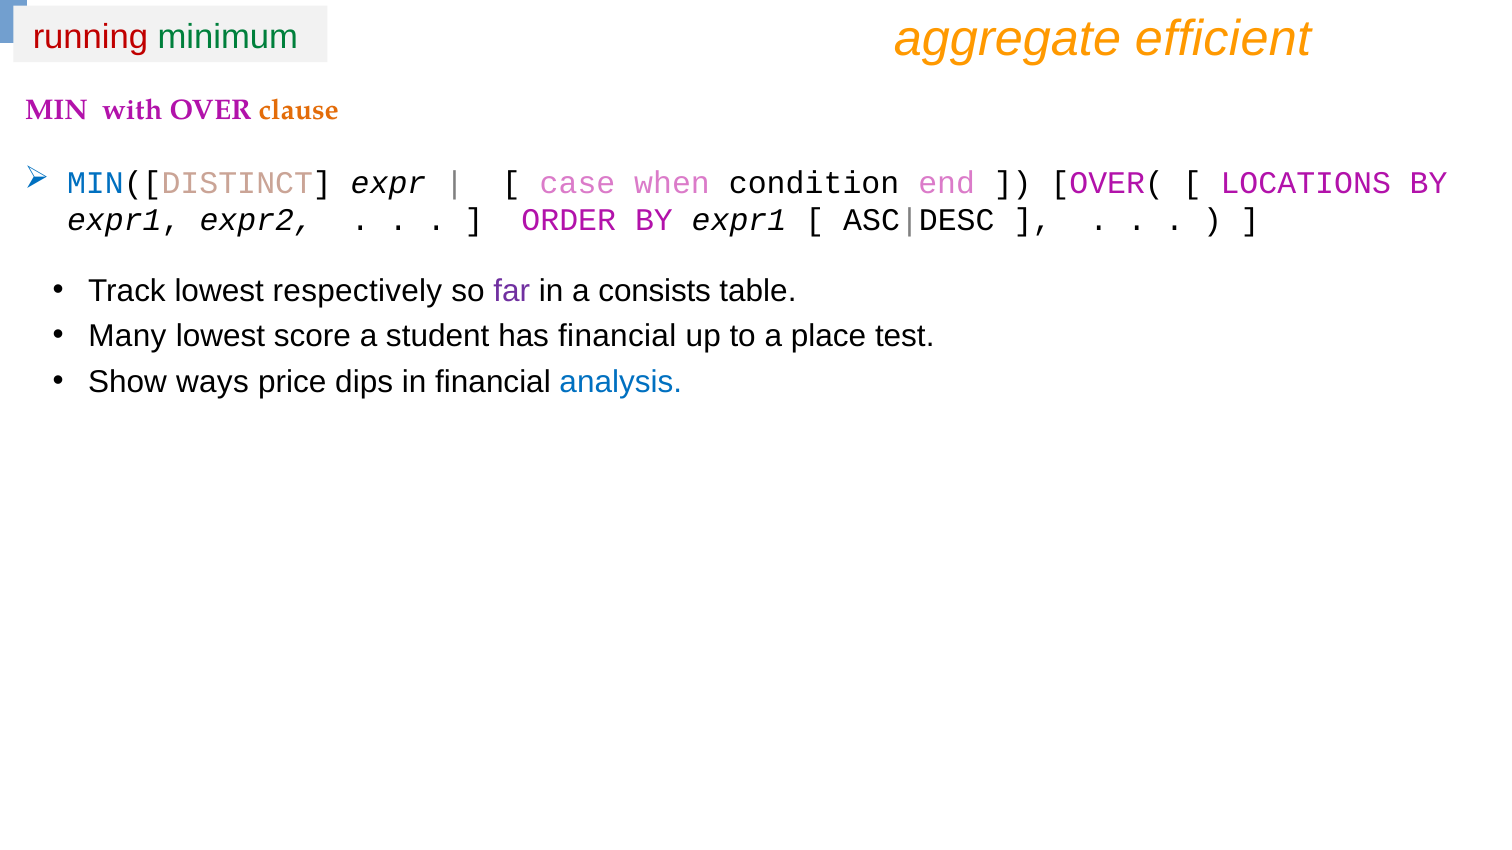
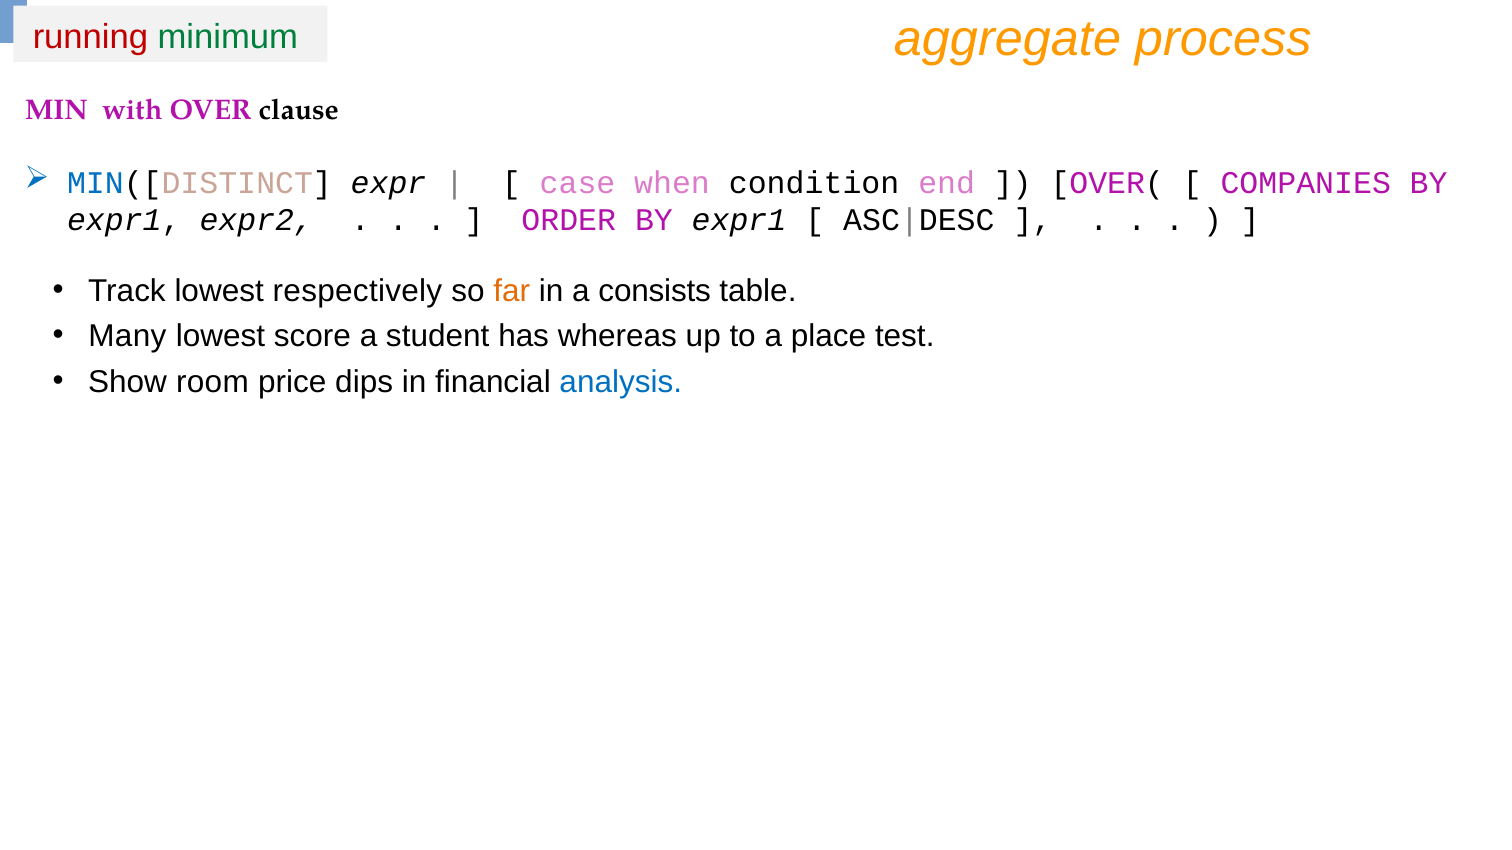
efficient: efficient -> process (1223, 39)
clause colour: orange -> black (299, 110)
LOCATIONS: LOCATIONS -> COMPANIES (1306, 183)
far colour: purple -> orange (512, 291)
has financial: financial -> whereas (617, 337)
ways: ways -> room (212, 382)
